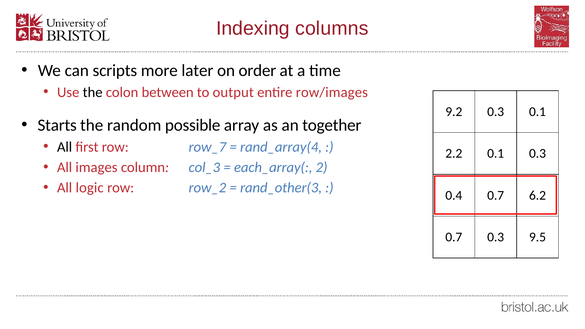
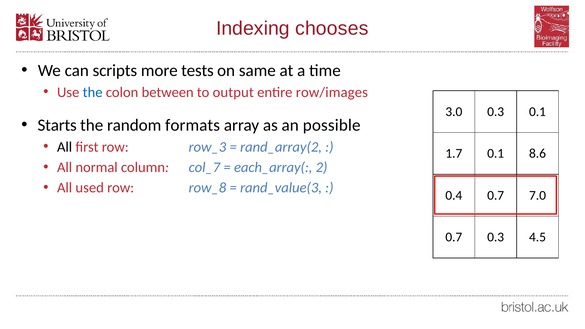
columns: columns -> chooses (332, 28)
later: later -> tests (197, 71)
order: order -> same (257, 71)
the colour: black -> blue (93, 92)
9.2: 9.2 -> 3.0 (454, 112)
possible: possible -> formats (193, 125)
together: together -> possible (332, 125)
row_7: row_7 -> row_3 (207, 147)
rand_array(4: rand_array(4 -> rand_array(2 (281, 147)
2.2: 2.2 -> 1.7 (454, 154)
0.1 0.3: 0.3 -> 8.6 (538, 154)
images: images -> normal (97, 167)
col_3: col_3 -> col_7 (204, 167)
logic: logic -> used (90, 188)
row_2: row_2 -> row_8 (207, 188)
rand_other(3: rand_other(3 -> rand_value(3 (281, 188)
6.2: 6.2 -> 7.0 (538, 195)
9.5: 9.5 -> 4.5 (538, 237)
